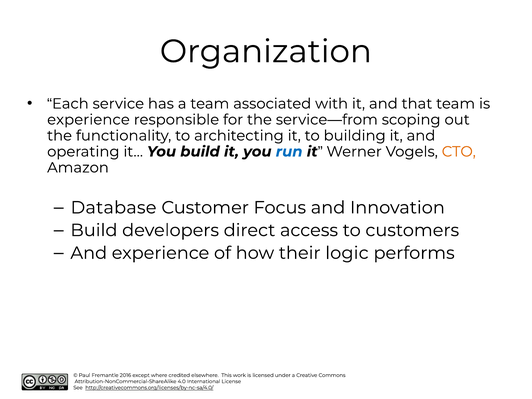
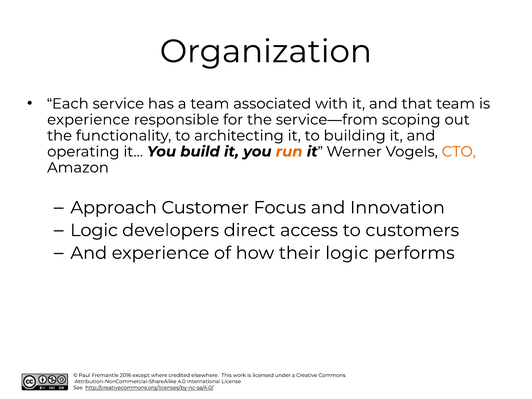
run colour: blue -> orange (289, 152)
Database: Database -> Approach (114, 208)
Build: Build -> Logic (94, 230)
